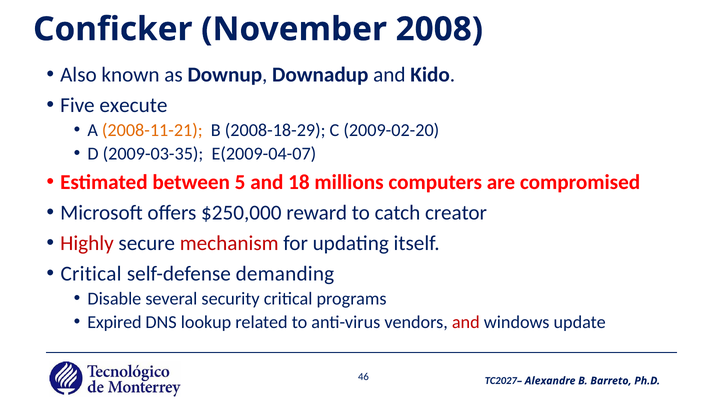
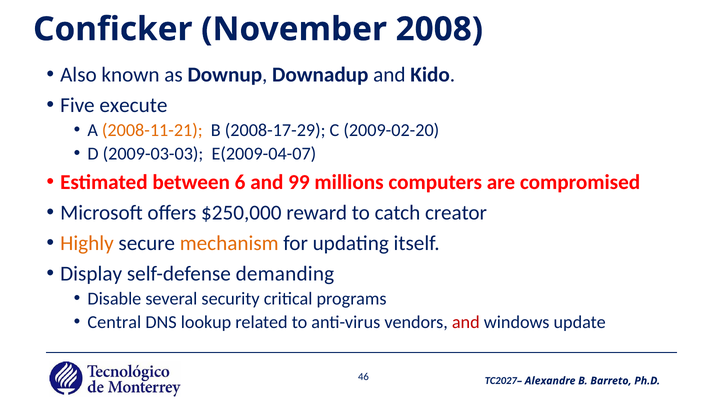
2008-18-29: 2008-18-29 -> 2008-17-29 (275, 130)
2009-03-35: 2009-03-35 -> 2009-03-03 (153, 153)
5: 5 -> 6 (240, 182)
18: 18 -> 99 (299, 182)
Highly colour: red -> orange (87, 243)
mechanism colour: red -> orange (229, 243)
Critical: Critical -> Display (91, 274)
Expired: Expired -> Central (114, 322)
